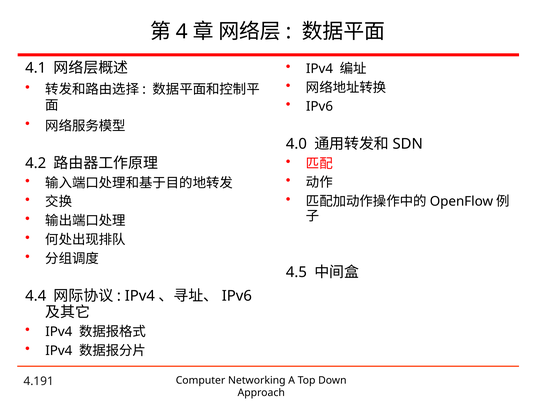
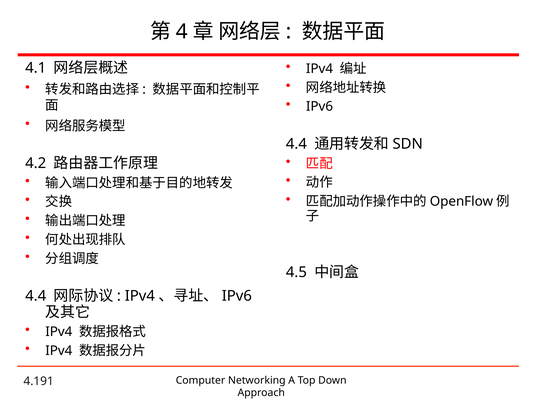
4.0: 4.0 -> 4.4 (296, 144)
